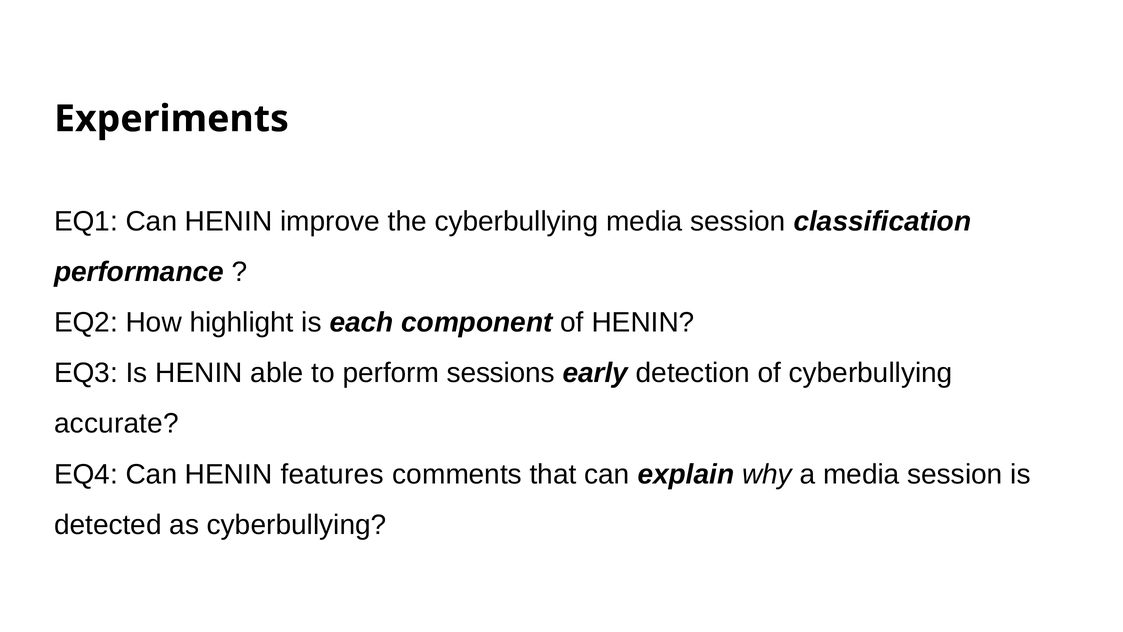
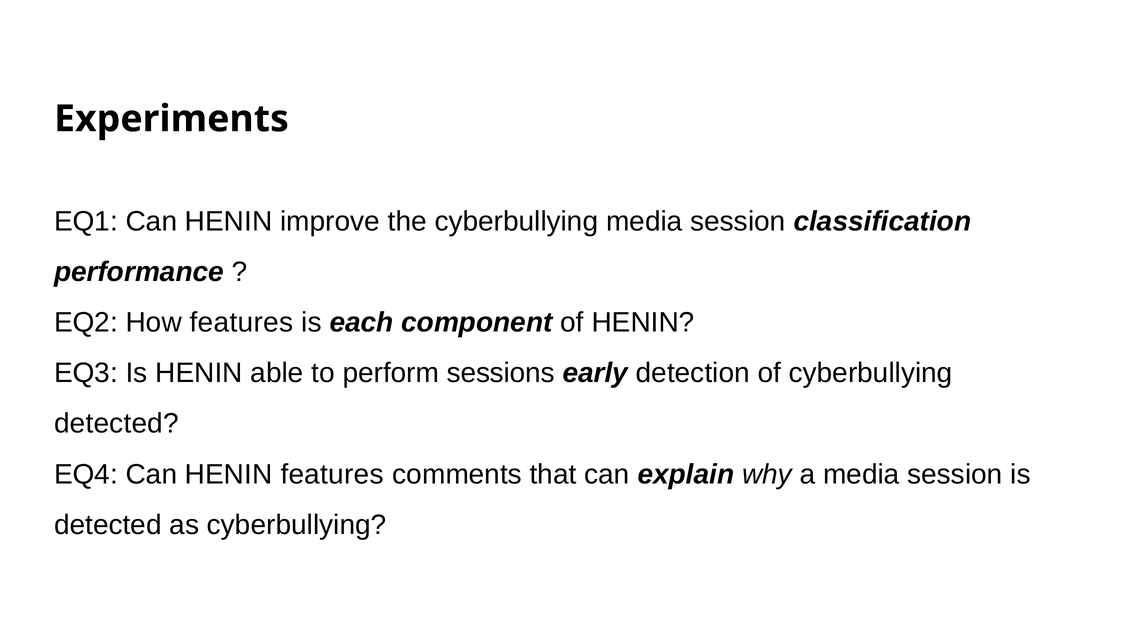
How highlight: highlight -> features (241, 322)
accurate: accurate -> detected (116, 423)
